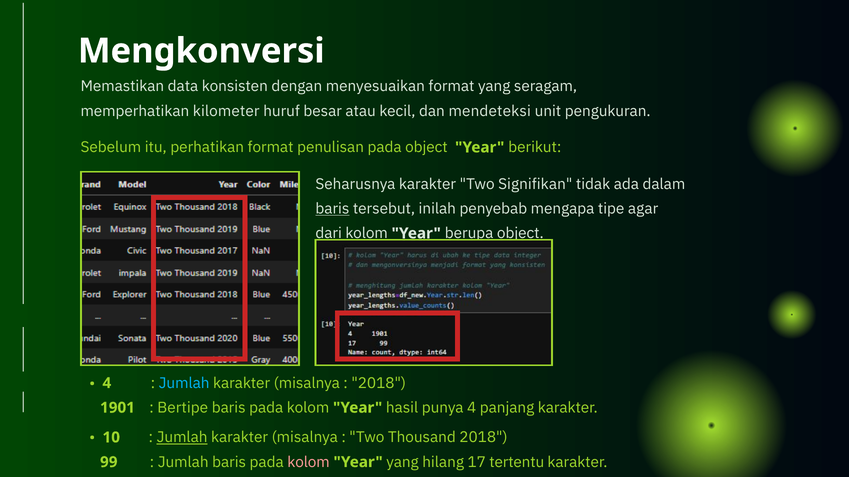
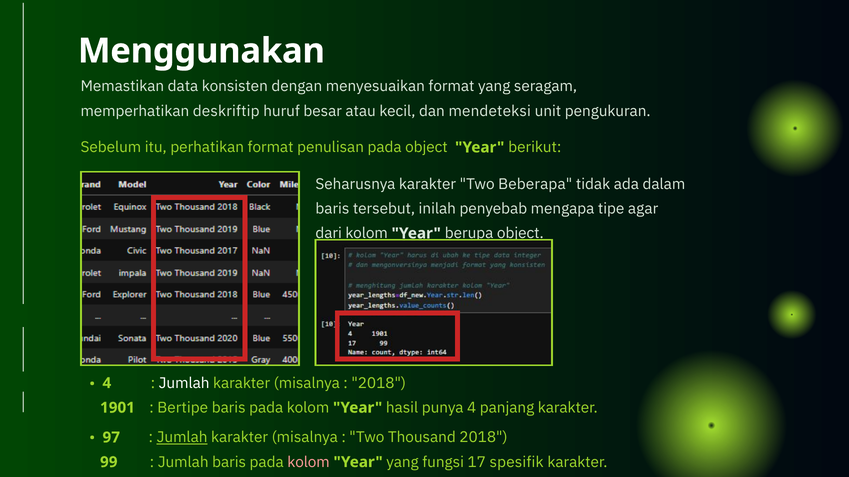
Mengkonversi: Mengkonversi -> Menggunakan (201, 51)
kilometer: kilometer -> deskriftip (226, 111)
Signifikan: Signifikan -> Beberapa (535, 184)
baris underline: present -> none (332, 209)
Jumlah colour: light blue -> white (184, 383)
10: 10 -> 97 (111, 438)
hilang: hilang -> fungsi (443, 463)
tertentu: tertentu -> spesifik (517, 463)
